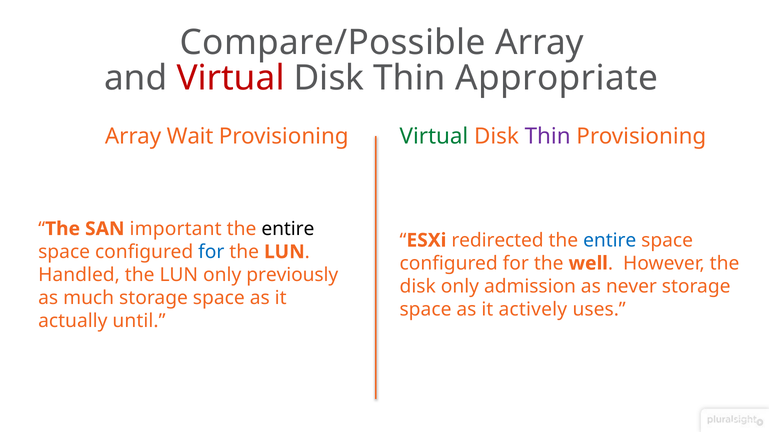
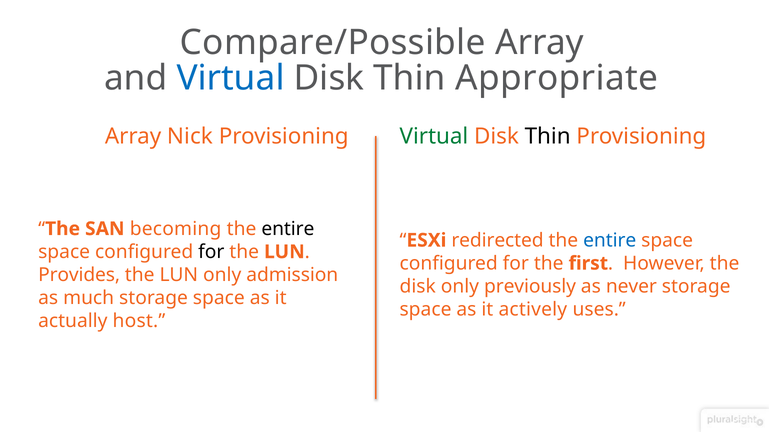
Virtual colour: red -> blue (231, 78)
Wait: Wait -> Nick (190, 137)
Thin colour: purple -> black (548, 137)
important: important -> becoming (176, 229)
for colour: blue -> black (211, 252)
well: well -> first (588, 264)
Handled: Handled -> Provides (79, 275)
previously: previously -> admission (292, 275)
admission: admission -> previously (530, 287)
until: until -> host (139, 321)
